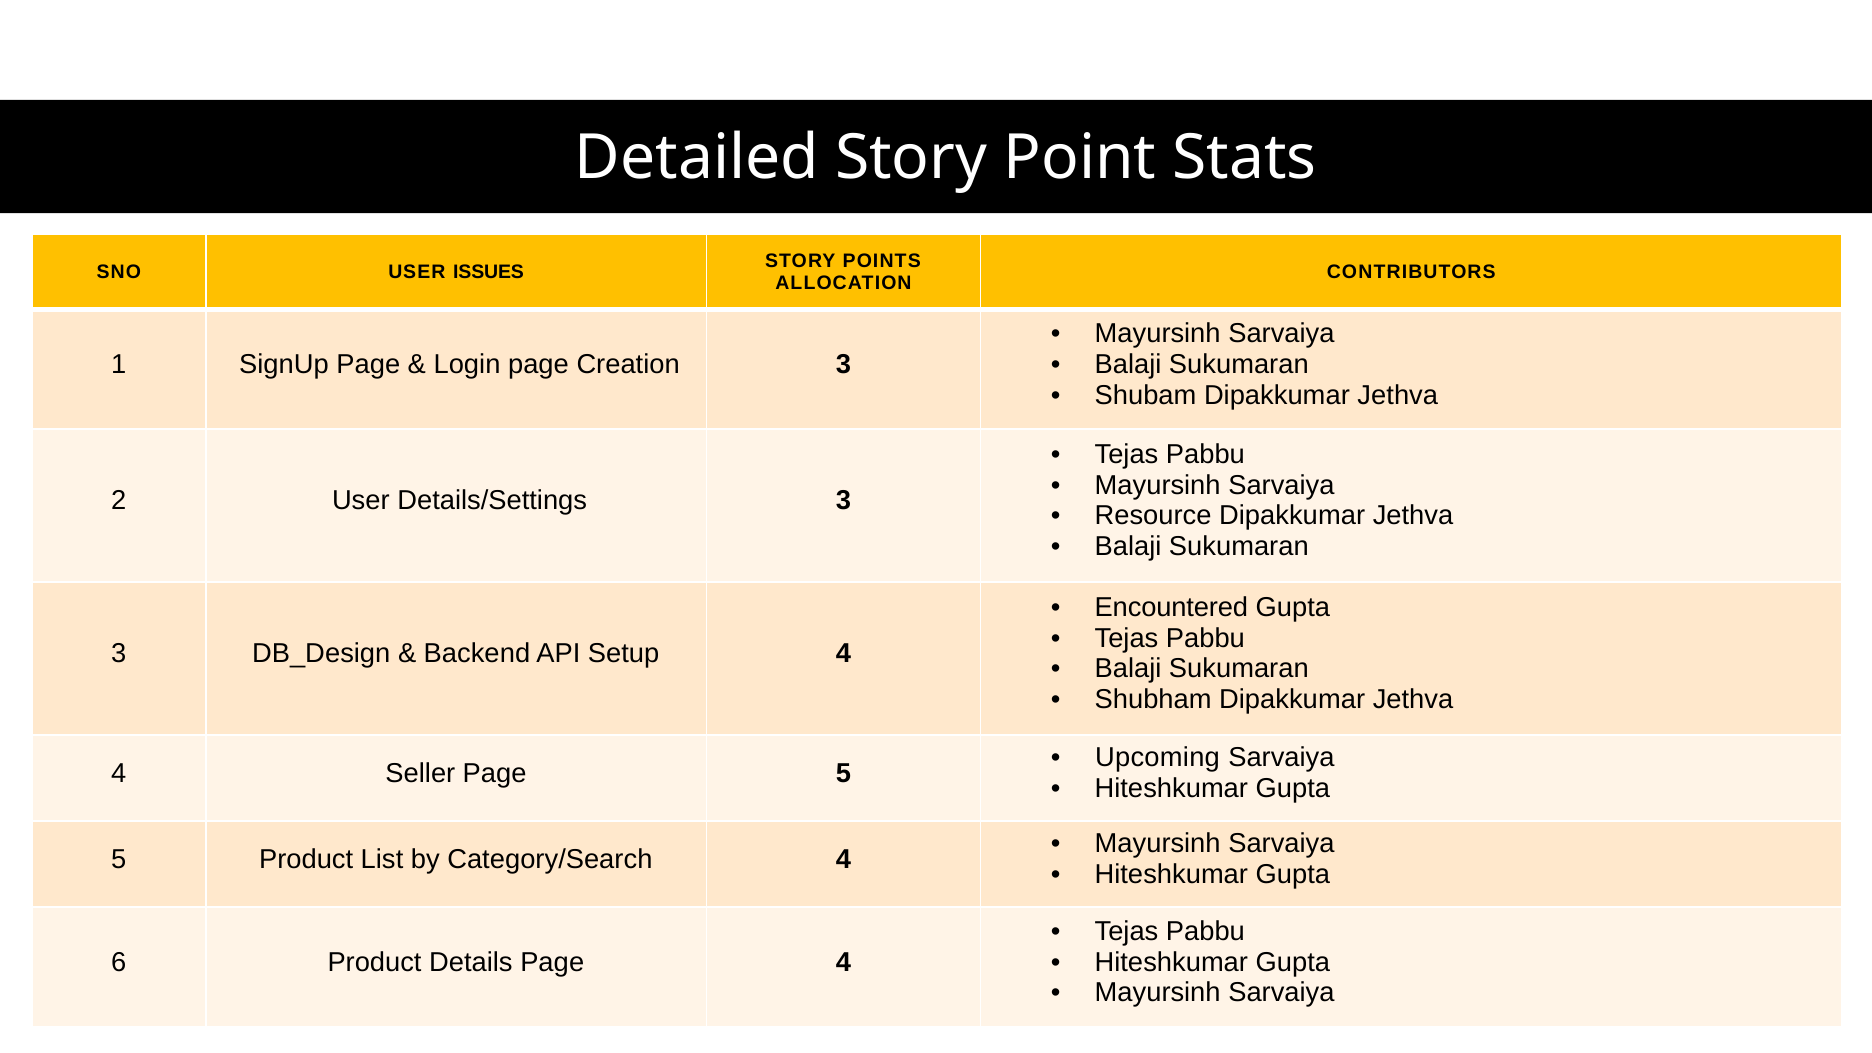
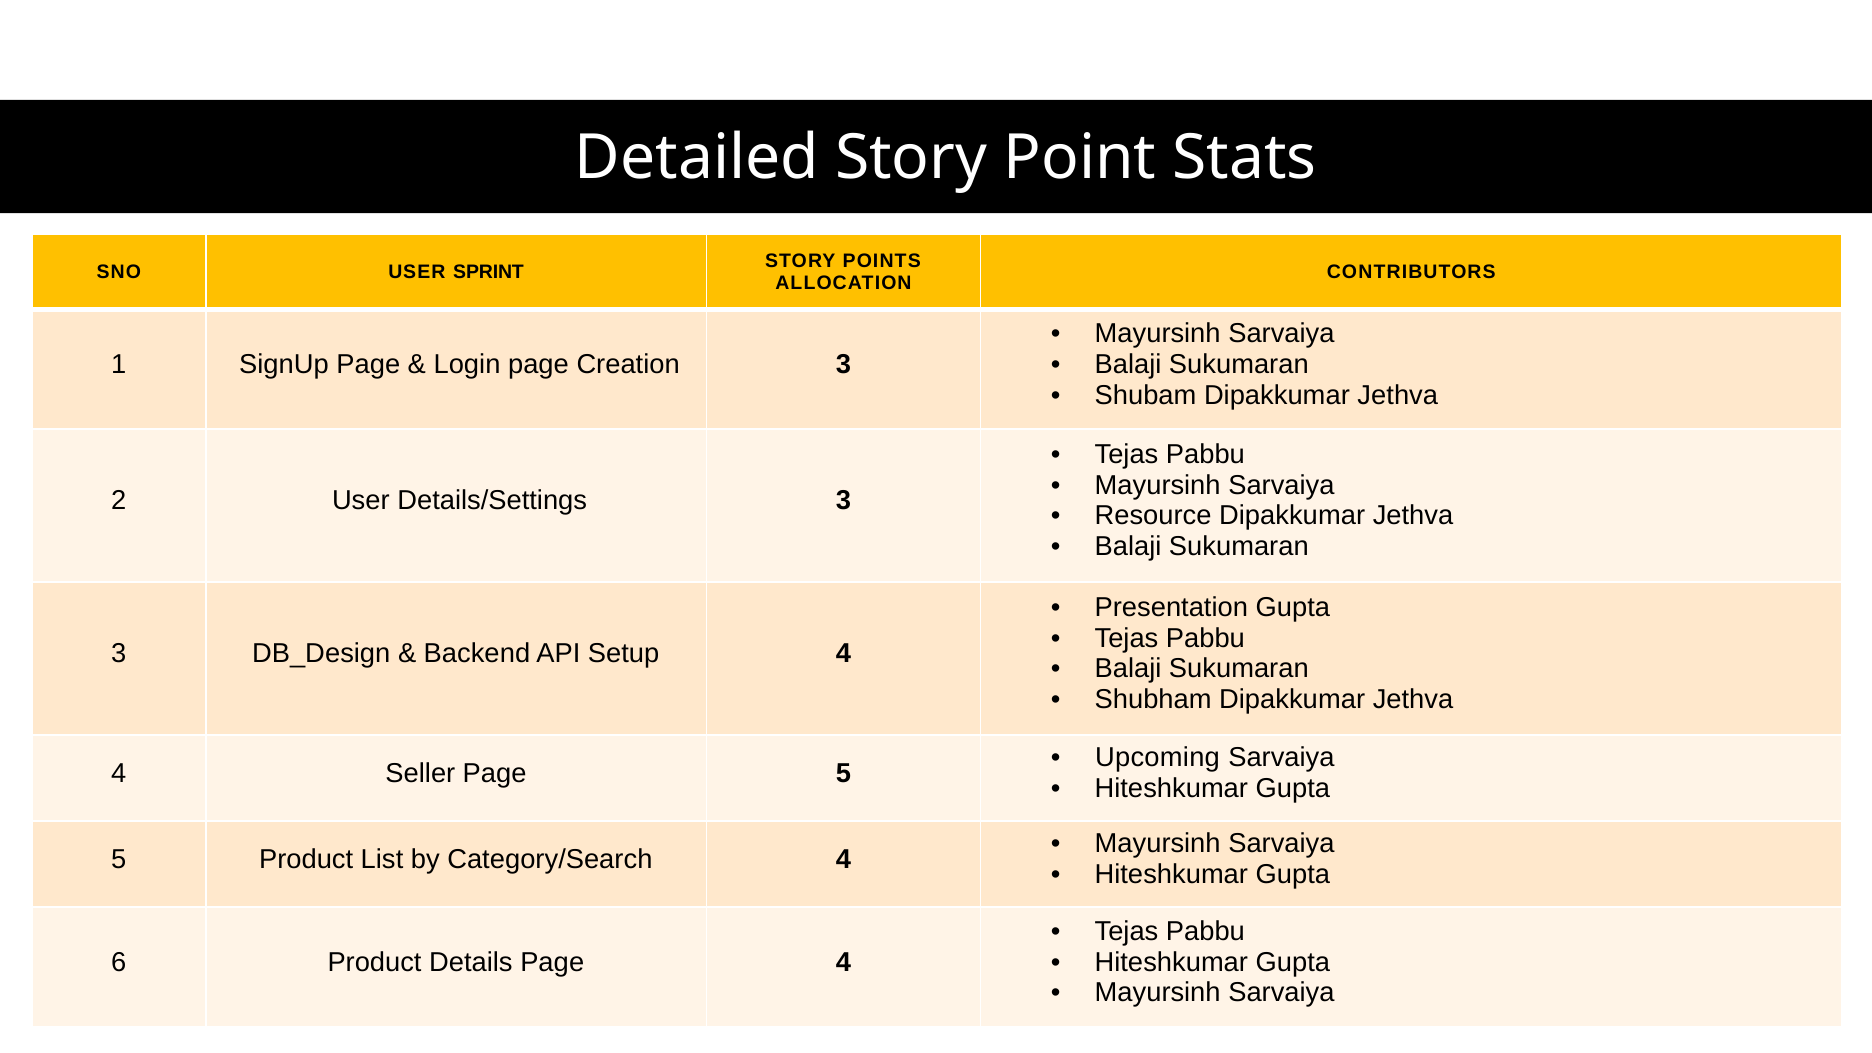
ISSUES: ISSUES -> SPRINT (489, 272)
Encountered: Encountered -> Presentation (1171, 608)
